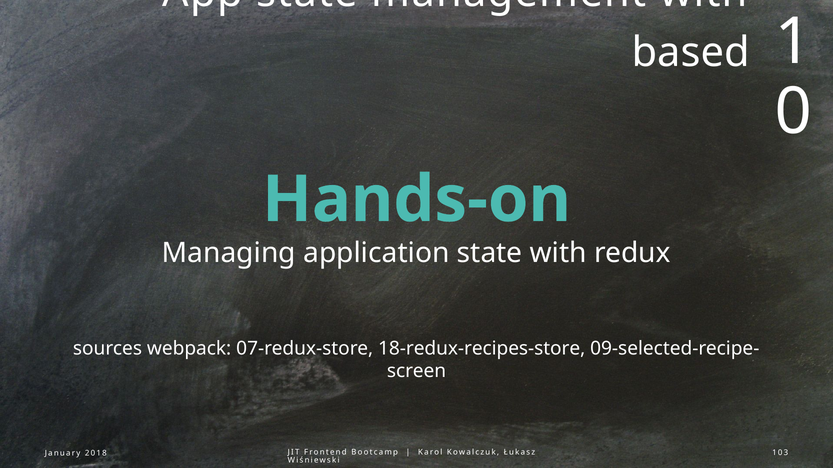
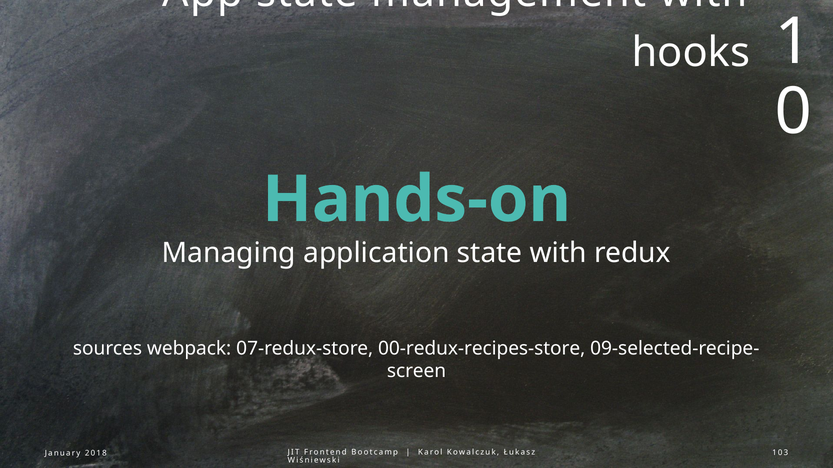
based: based -> hooks (691, 53)
18-redux-recipes-store: 18-redux-recipes-store -> 00-redux-recipes-store (482, 349)
